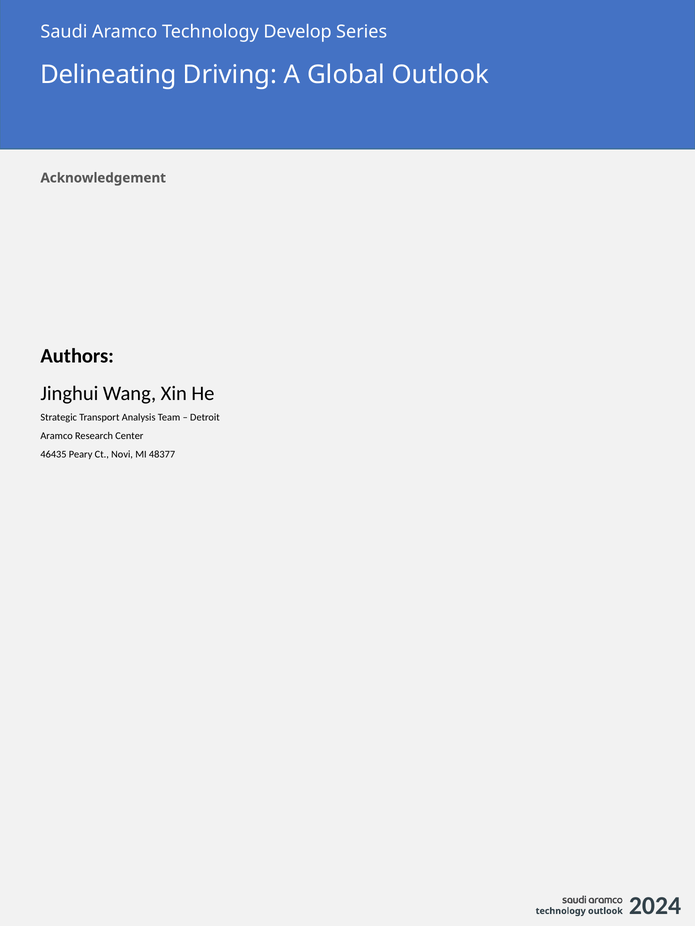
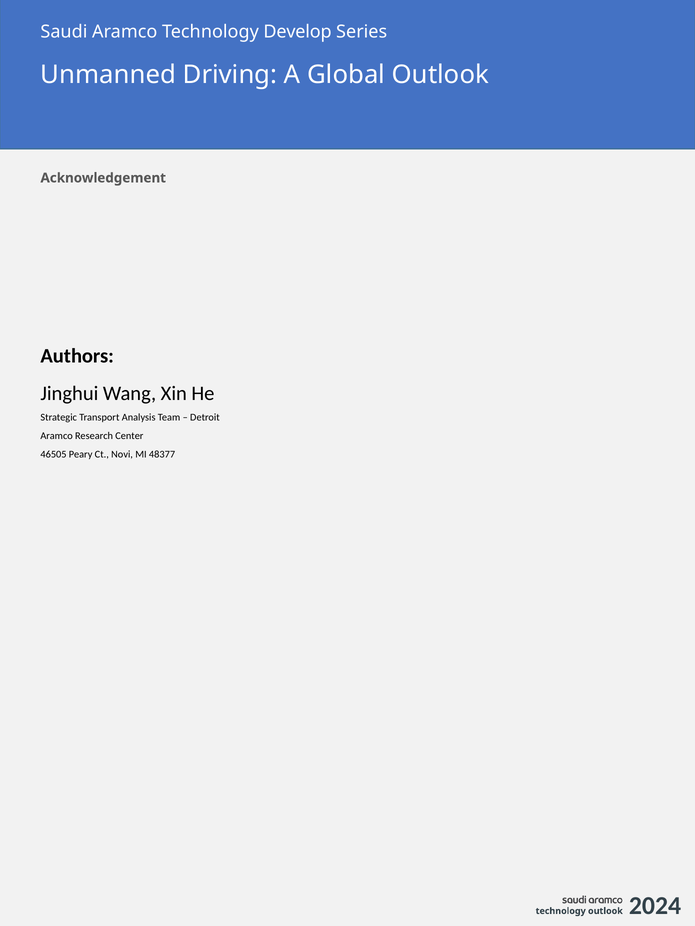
Delineating: Delineating -> Unmanned (108, 75)
46435: 46435 -> 46505 (54, 455)
